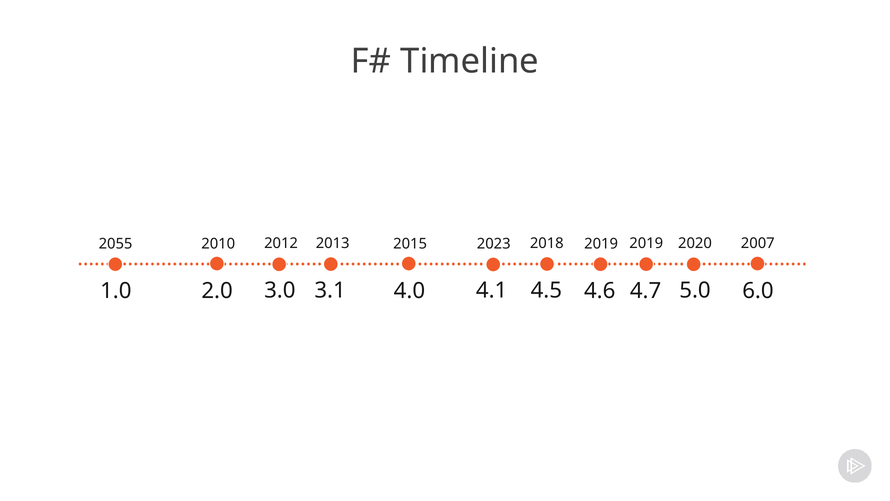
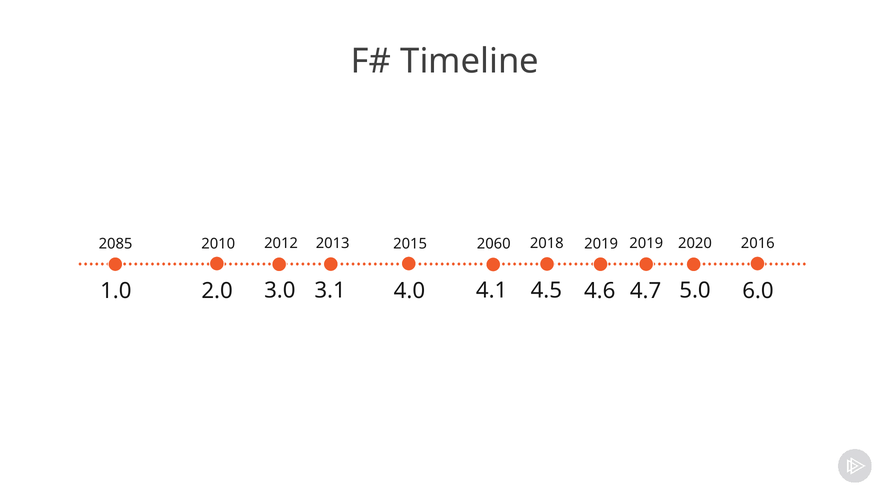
2007: 2007 -> 2016 (758, 243)
2055: 2055 -> 2085 (116, 243)
2023: 2023 -> 2060 (494, 243)
